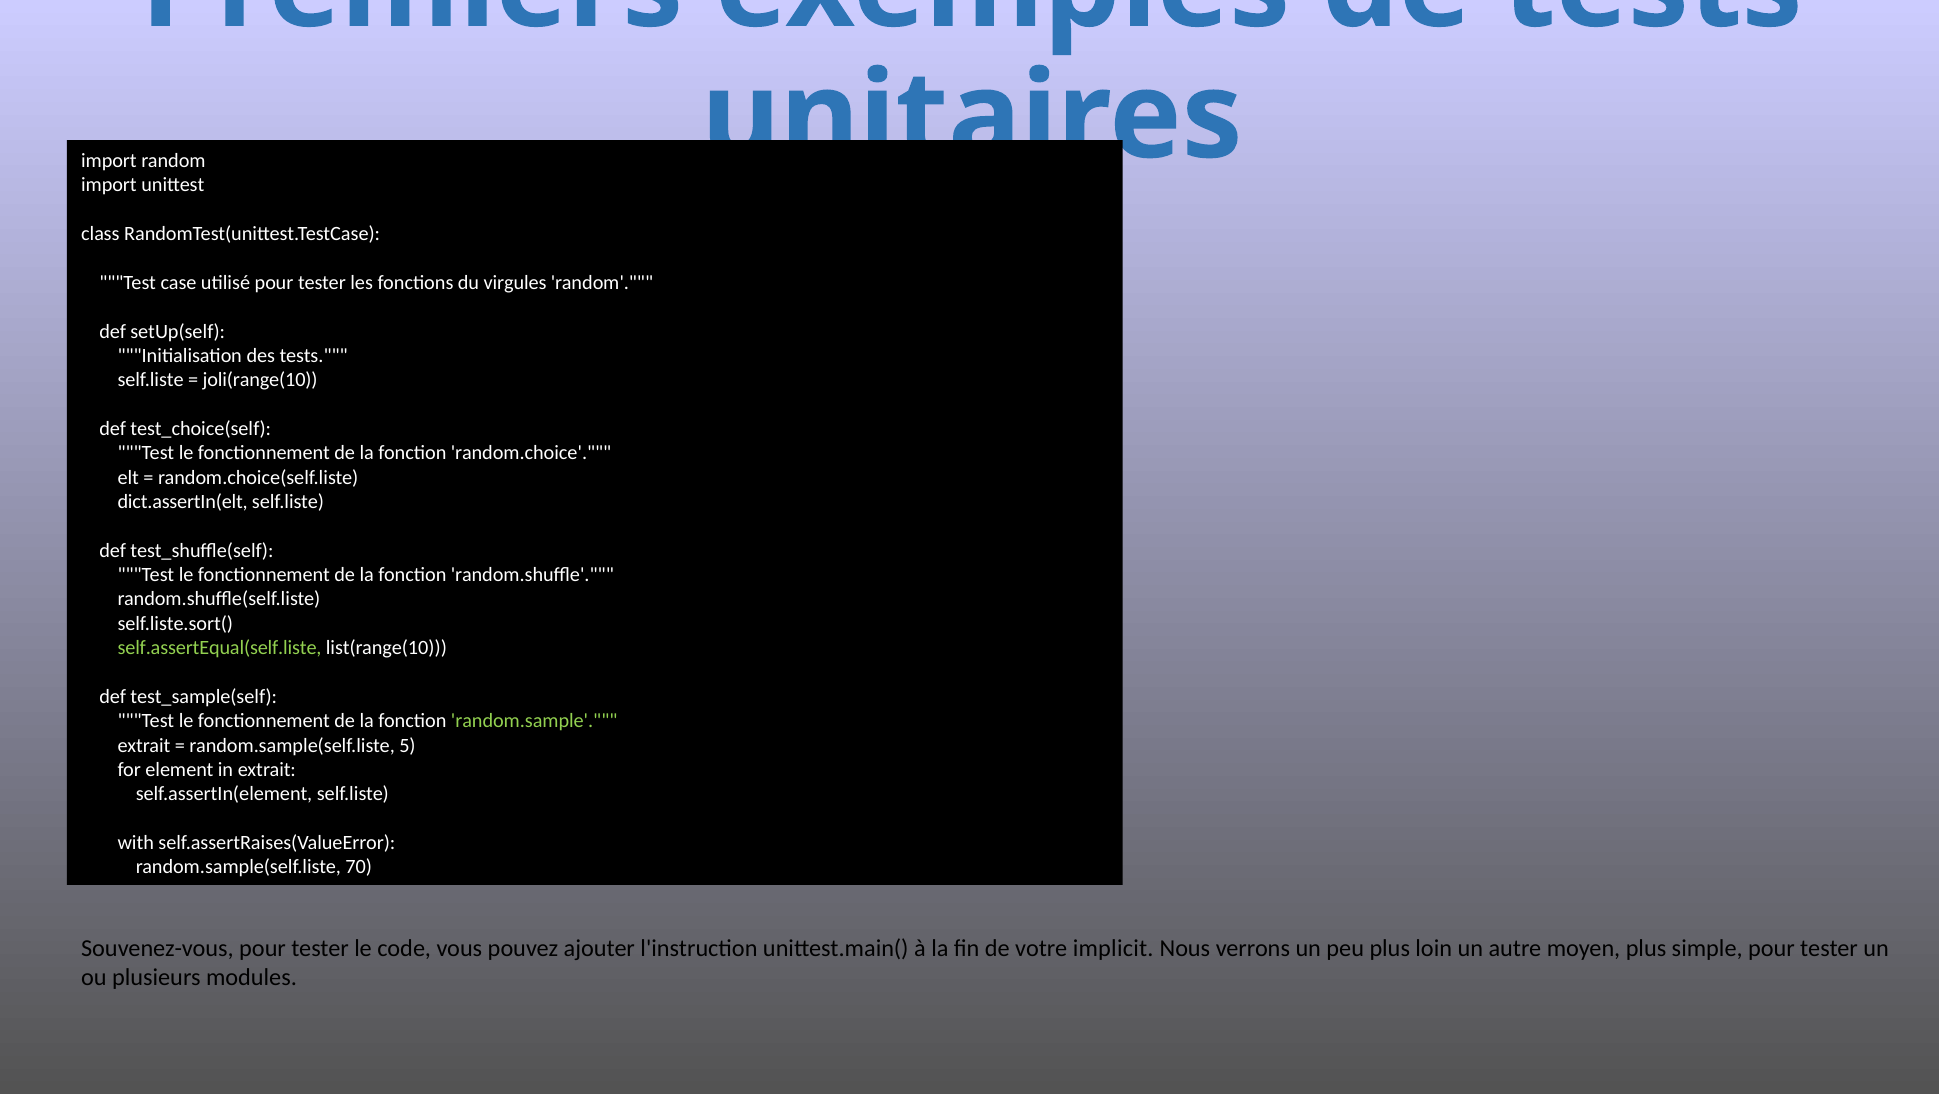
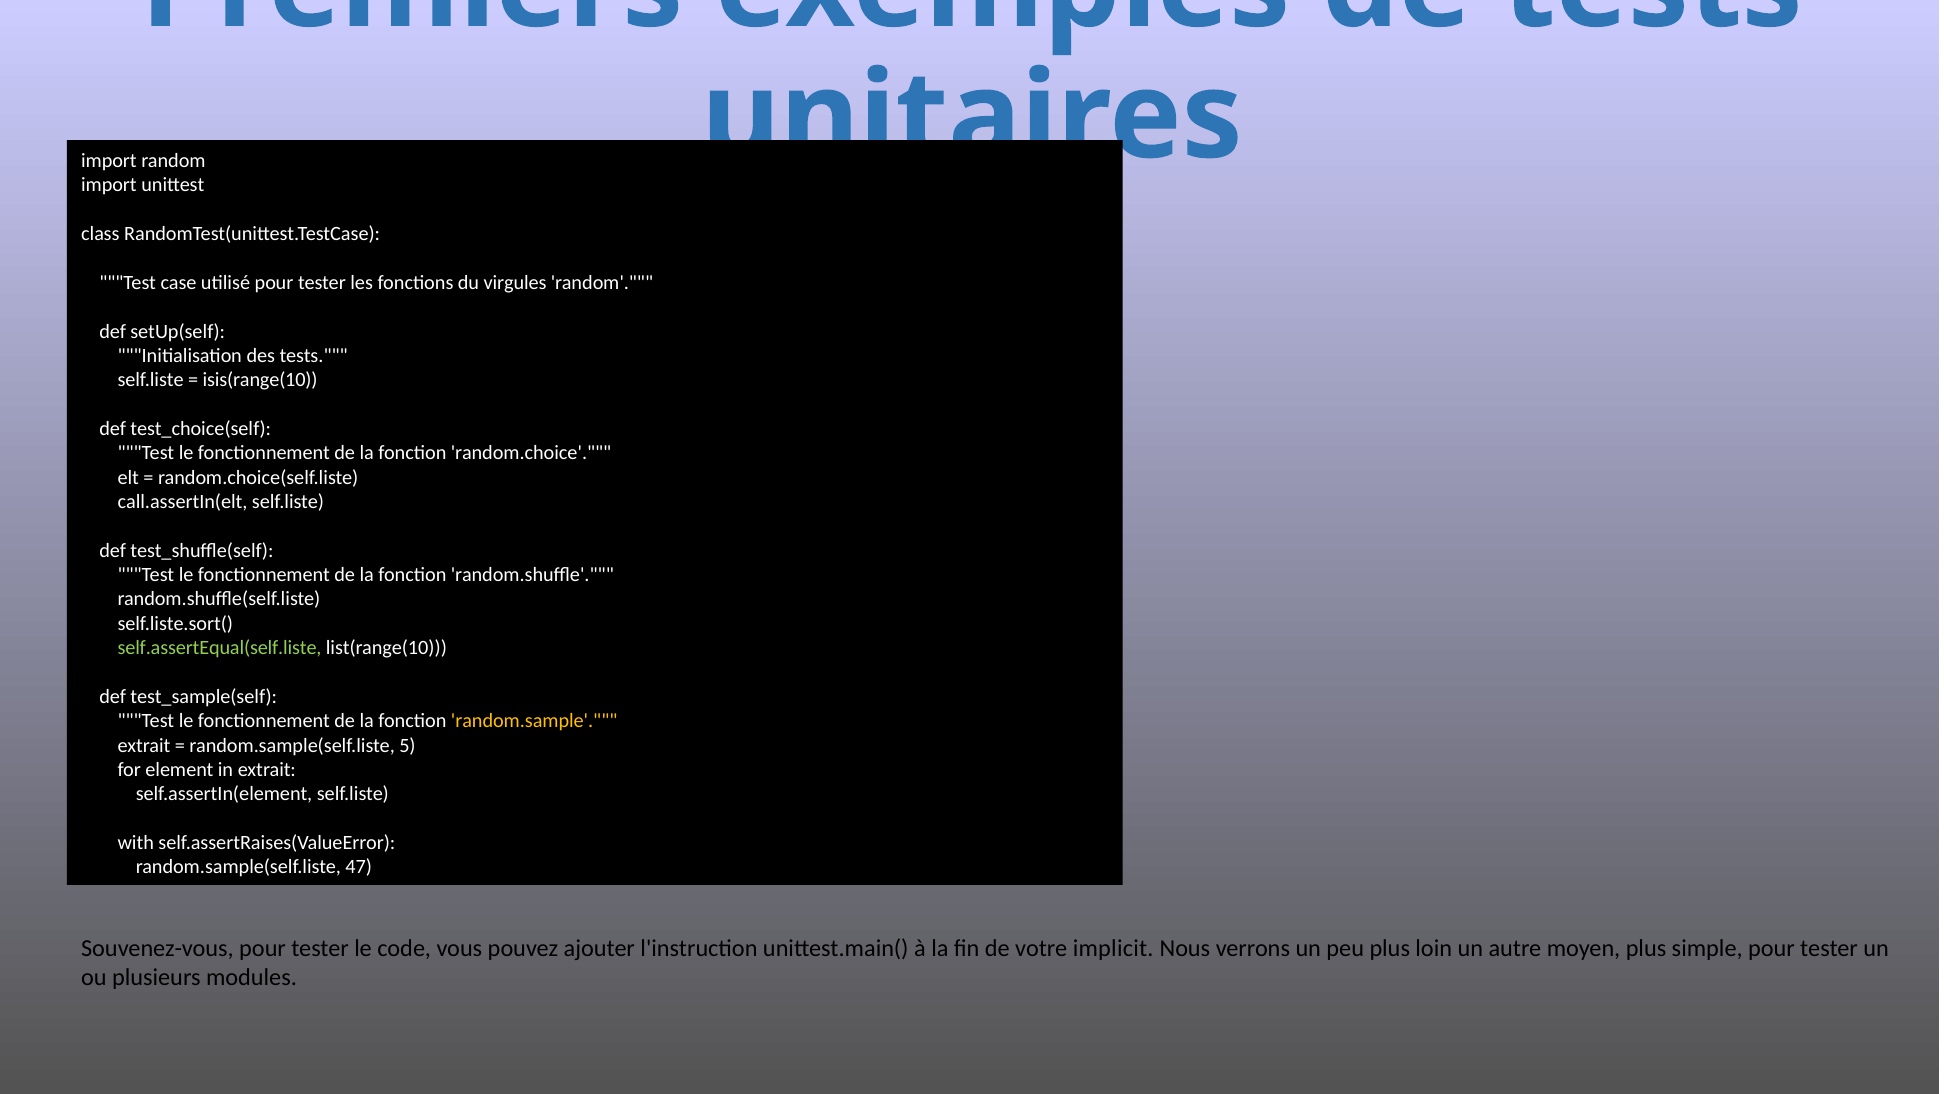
joli(range(10: joli(range(10 -> isis(range(10 (260, 380)
dict.assertIn(elt: dict.assertIn(elt -> call.assertIn(elt (183, 502)
random.sample colour: light green -> yellow (534, 721)
70: 70 -> 47 (359, 867)
